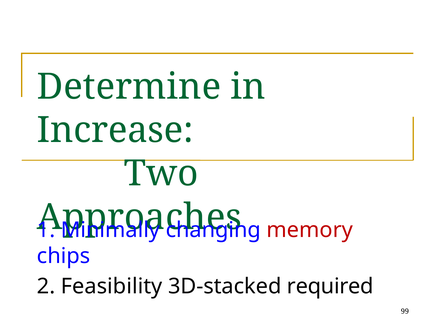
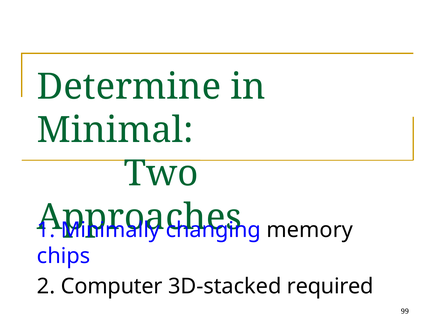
Increase: Increase -> Minimal (115, 130)
memory colour: red -> black (310, 230)
Feasibility: Feasibility -> Computer (112, 287)
